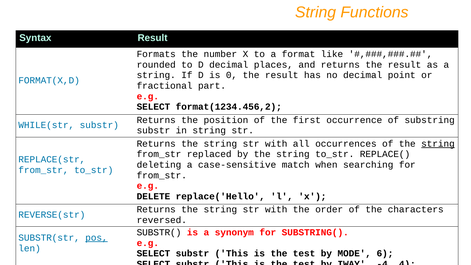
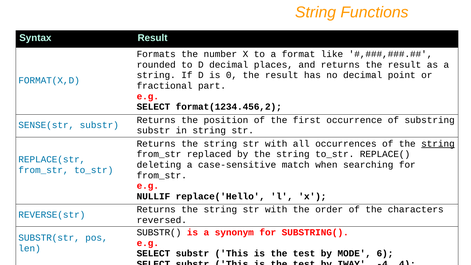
WHILE(str: WHILE(str -> SENSE(str (46, 125)
DELETE: DELETE -> NULLIF (153, 196)
pos underline: present -> none (96, 238)
